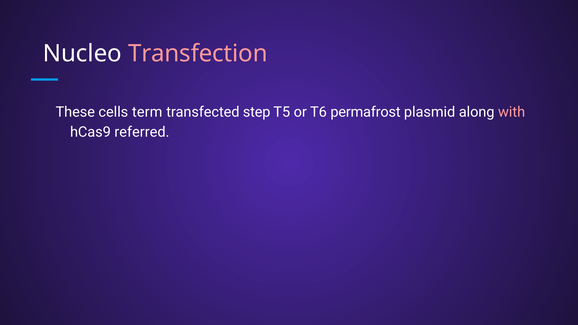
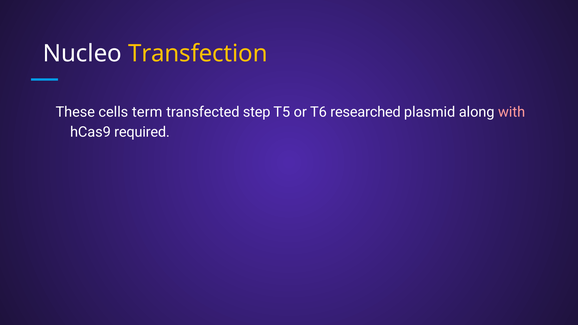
Transfection colour: pink -> yellow (198, 54)
permafrost: permafrost -> researched (366, 112)
referred: referred -> required (142, 132)
